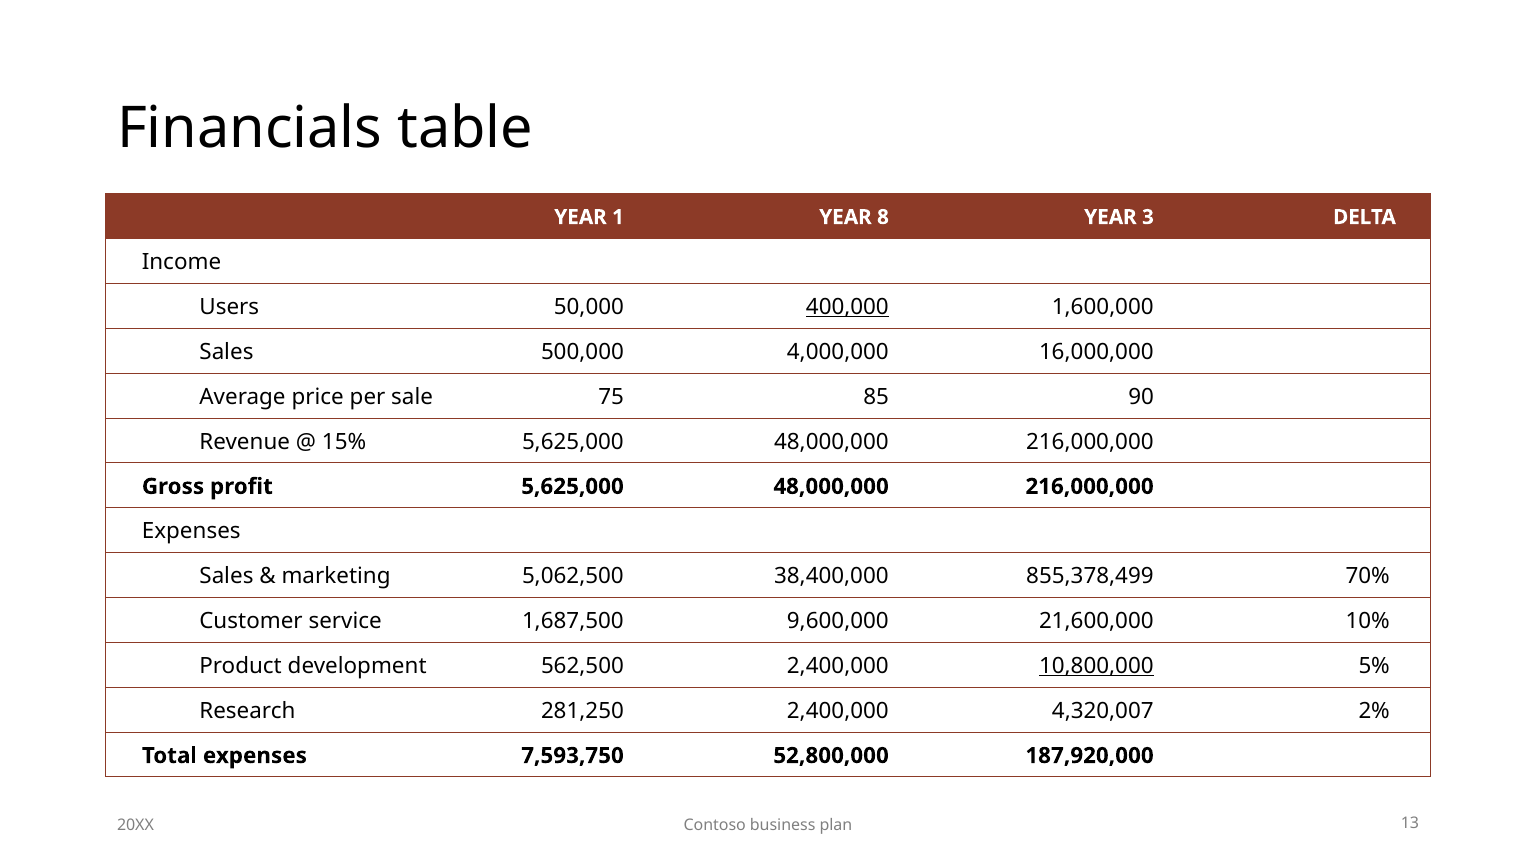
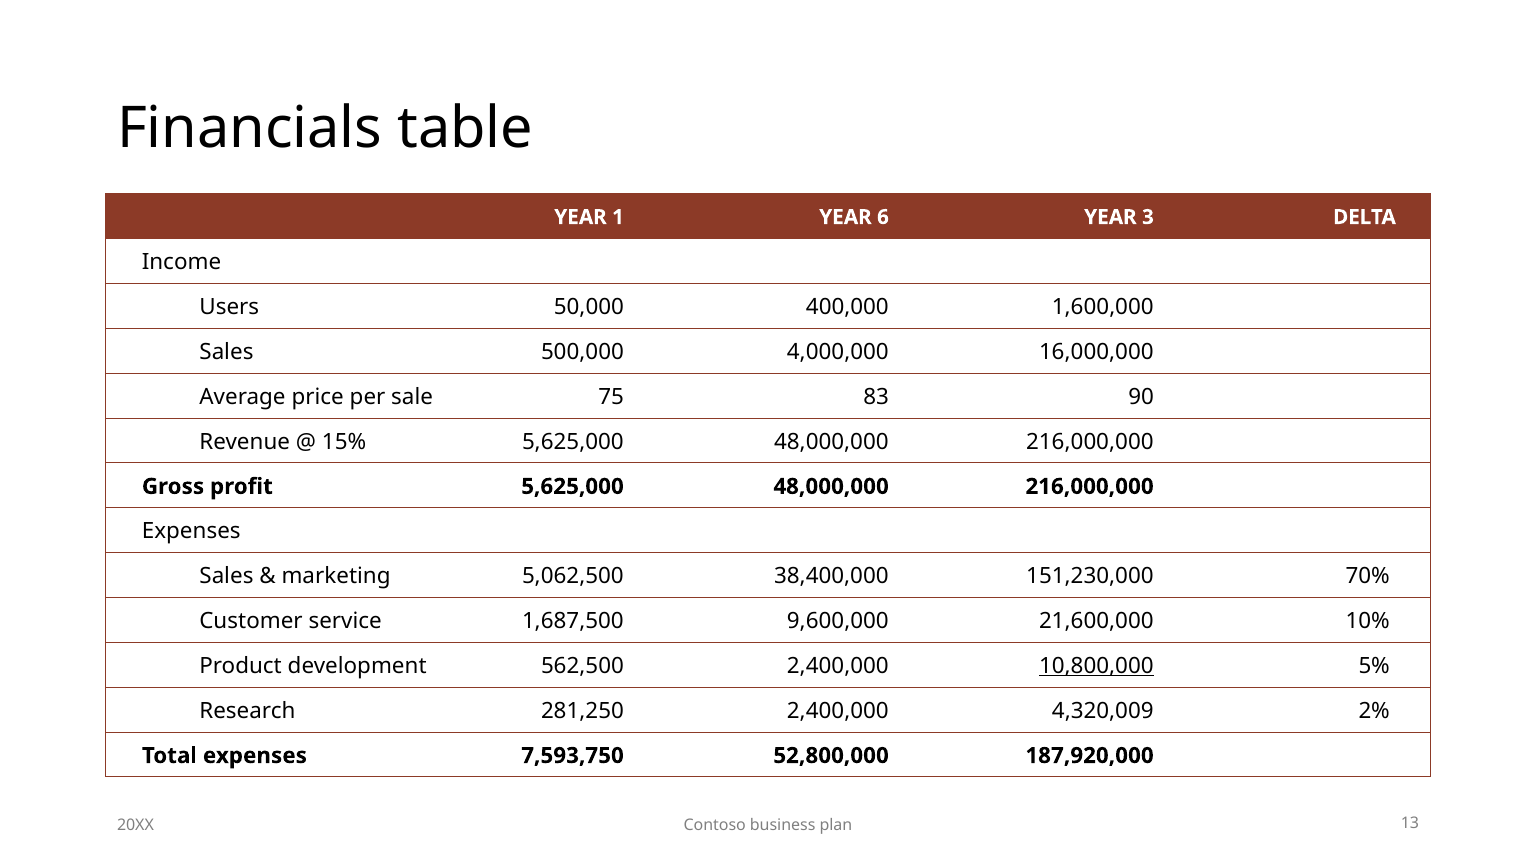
8: 8 -> 6 (883, 217)
400,000 underline: present -> none (847, 307)
85: 85 -> 83 (876, 397)
855,378,499: 855,378,499 -> 151,230,000 (1090, 576)
4,320,007: 4,320,007 -> 4,320,009 (1103, 711)
